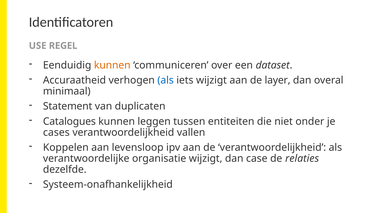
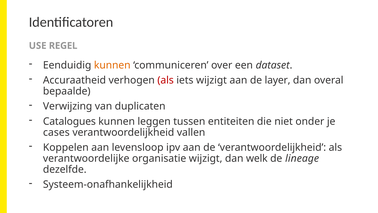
als colour: blue -> red (166, 80)
minimaal: minimaal -> bepaalde (67, 91)
Statement: Statement -> Verwijzing (68, 106)
case: case -> welk (257, 158)
relaties: relaties -> lineage (302, 158)
